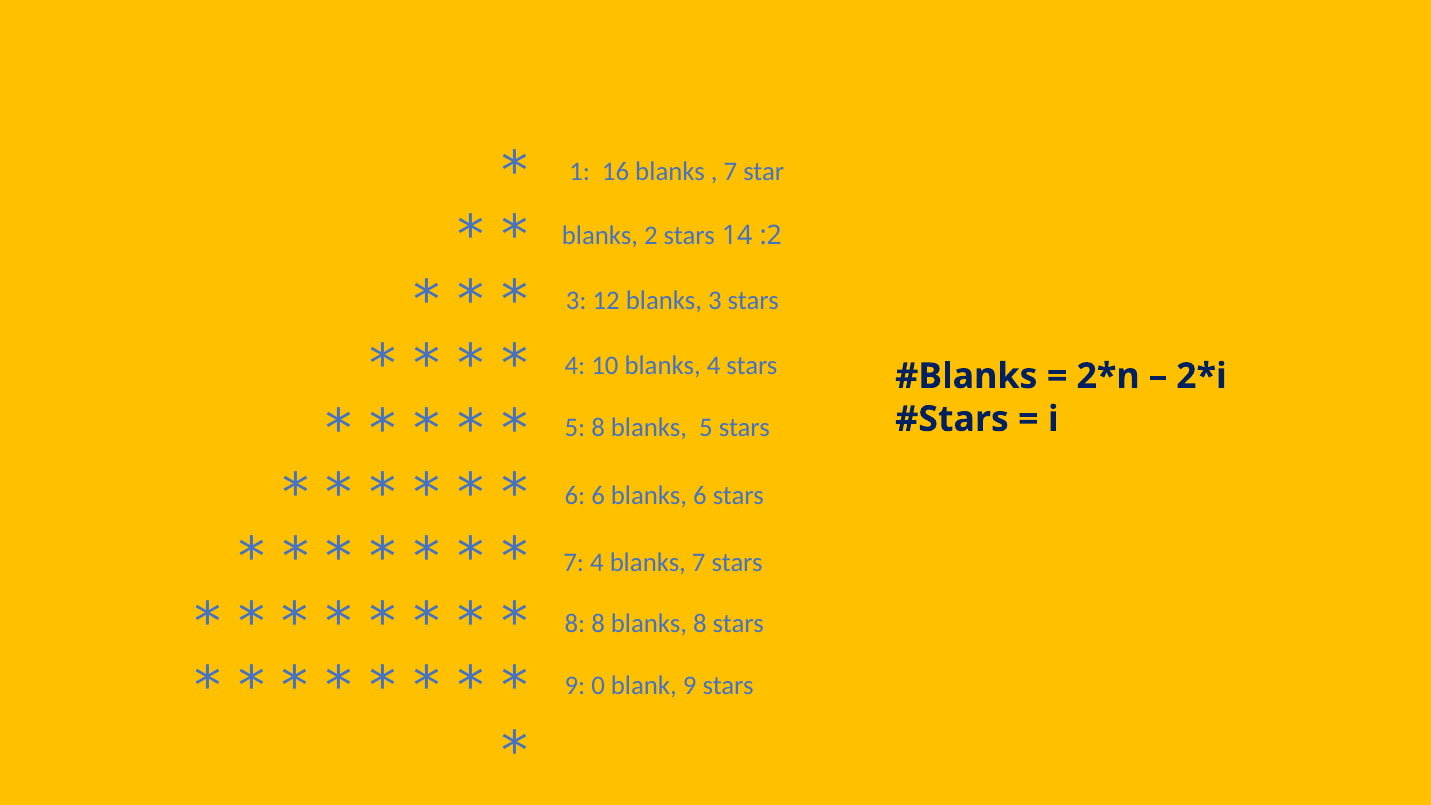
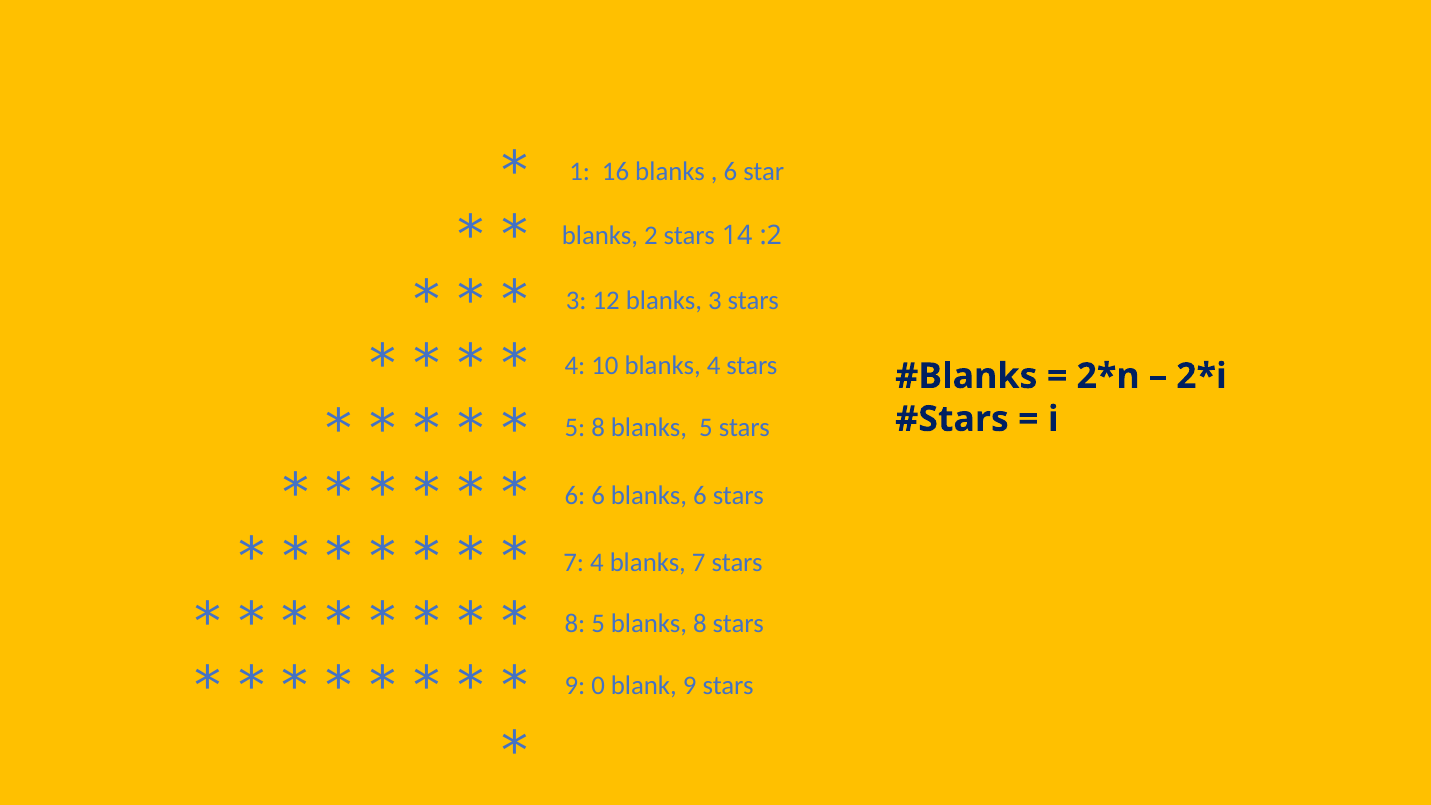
7: 7 -> 6 (730, 171)
8 8: 8 -> 5 (598, 624)
